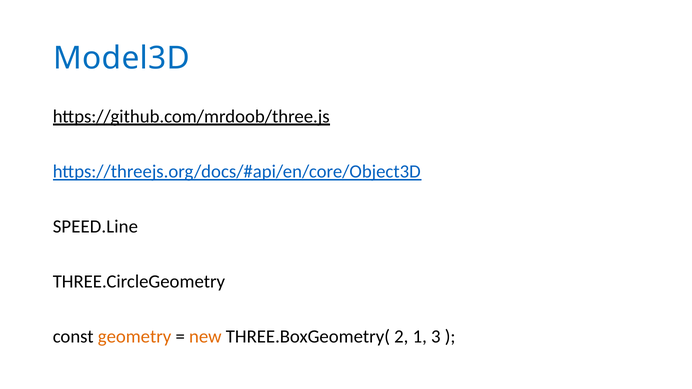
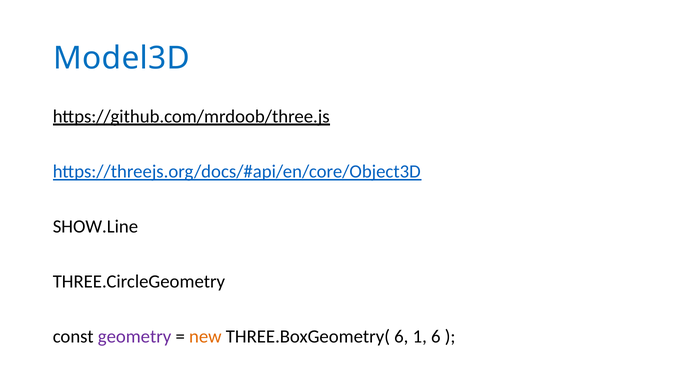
SPEED.Line: SPEED.Line -> SHOW.Line (95, 227)
geometry colour: orange -> purple (135, 337)
THREE.BoxGeometry( 2: 2 -> 6 (401, 337)
1 3: 3 -> 6 (436, 337)
